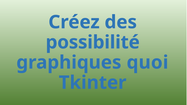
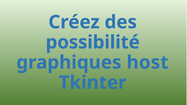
quoi: quoi -> host (147, 63)
